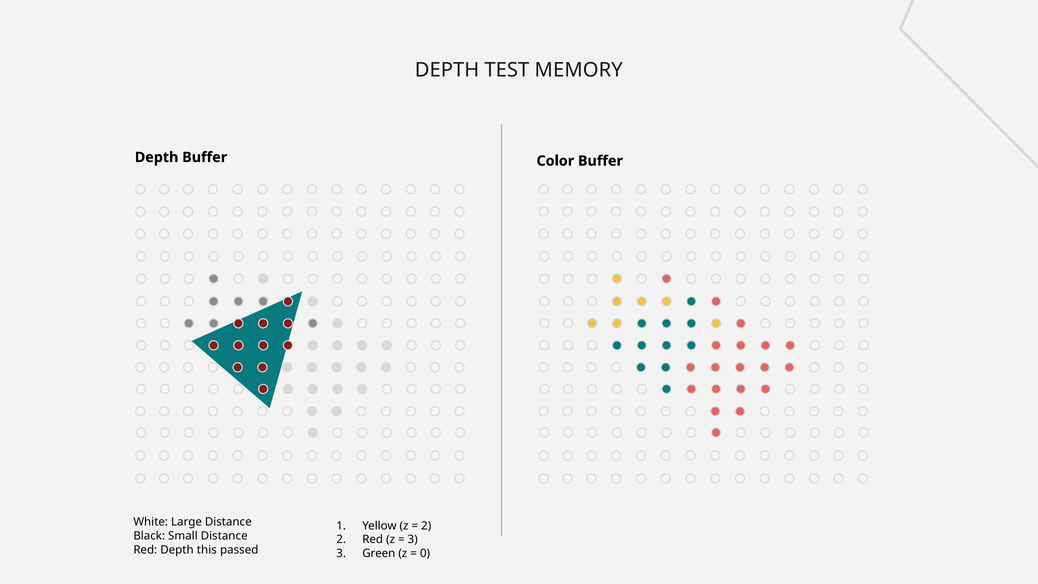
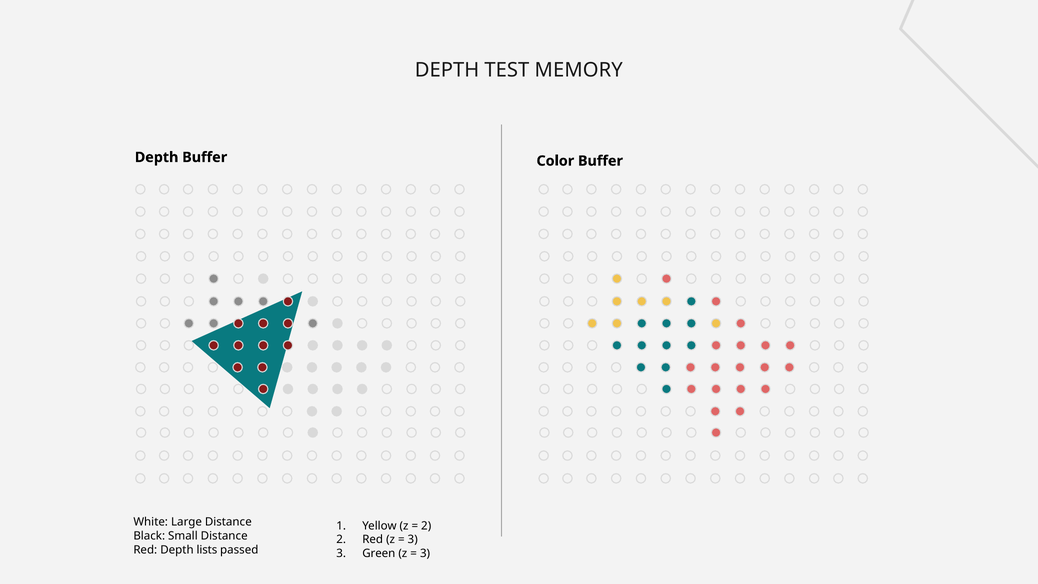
this: this -> lists (207, 550)
0: 0 -> 3 (425, 553)
